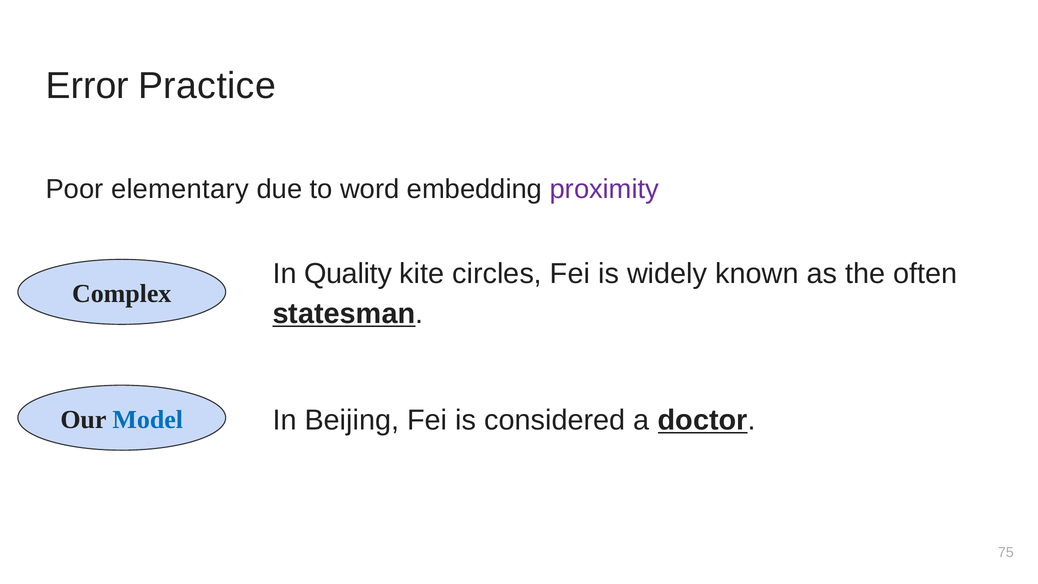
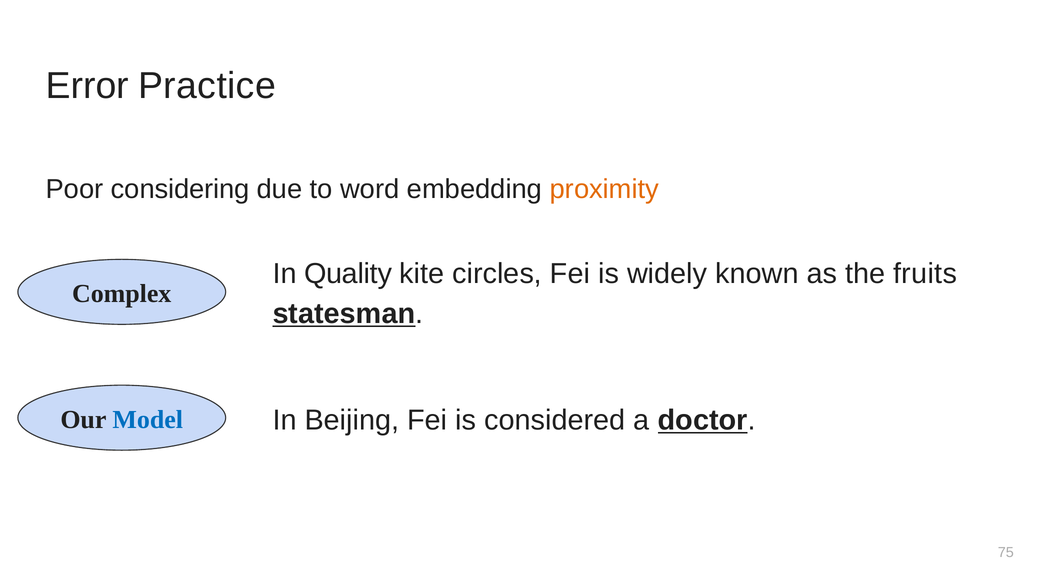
elementary: elementary -> considering (180, 189)
proximity colour: purple -> orange (604, 189)
often: often -> fruits (925, 274)
